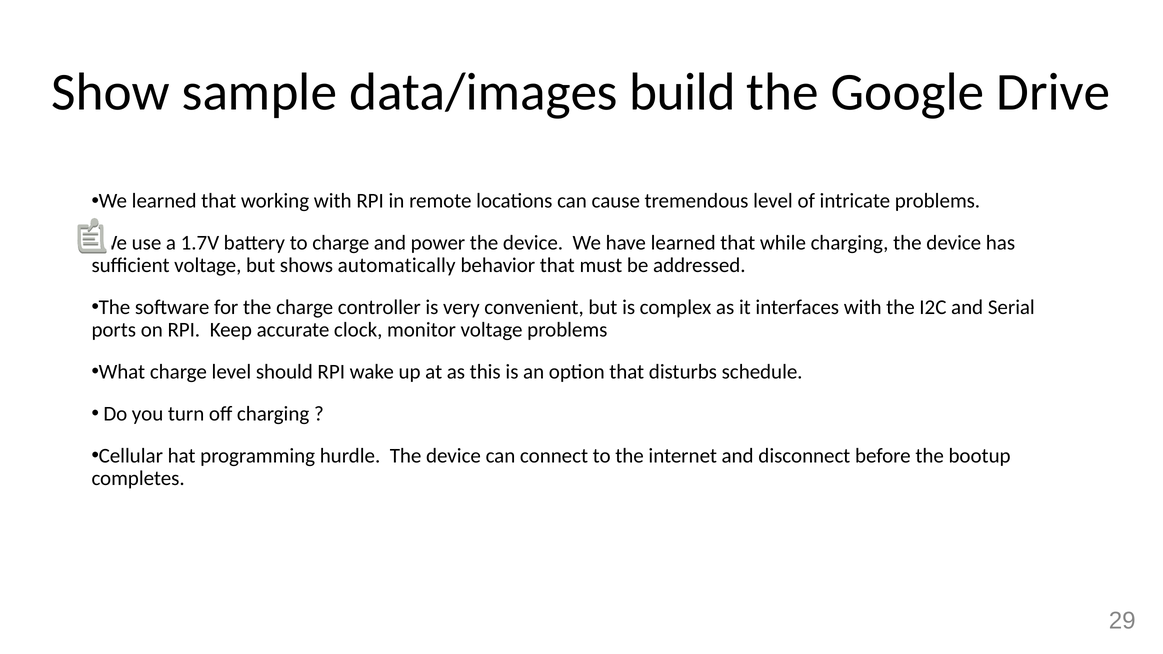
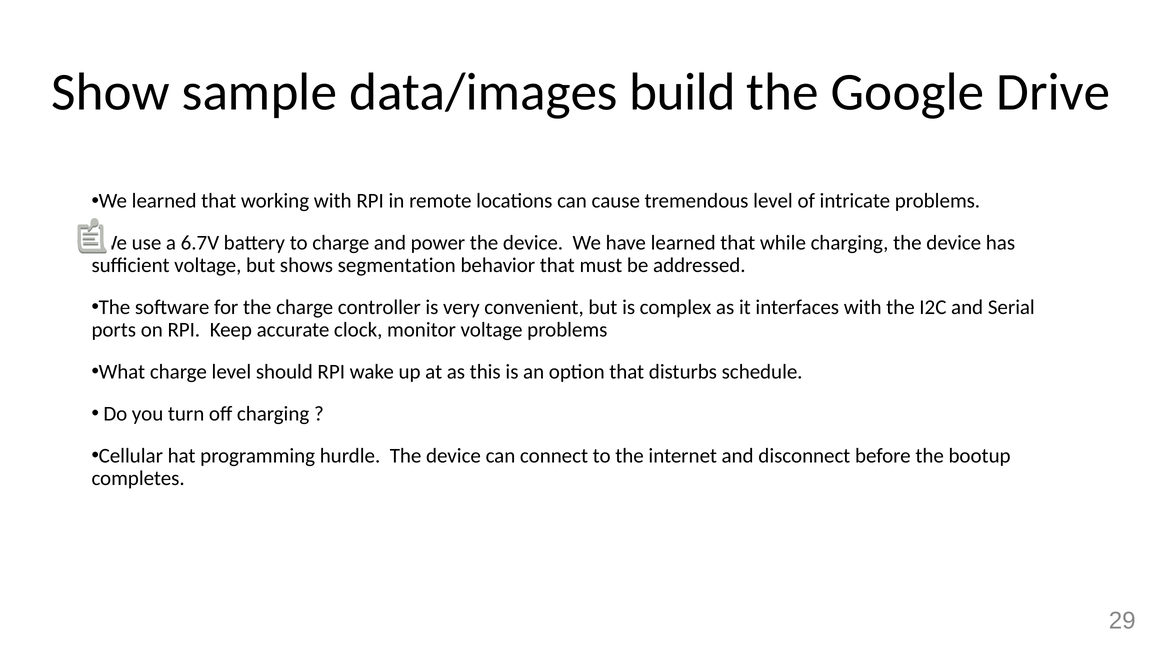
1.7V: 1.7V -> 6.7V (200, 243)
automatically: automatically -> segmentation (397, 266)
